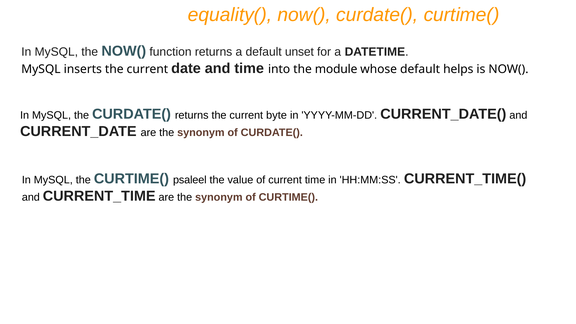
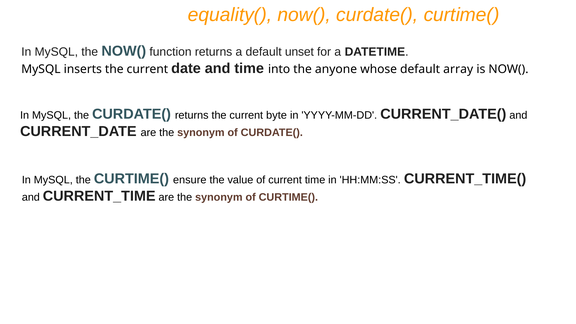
module: module -> anyone (336, 69)
helps: helps -> array (458, 69)
psaleel: psaleel -> ensure (190, 180)
